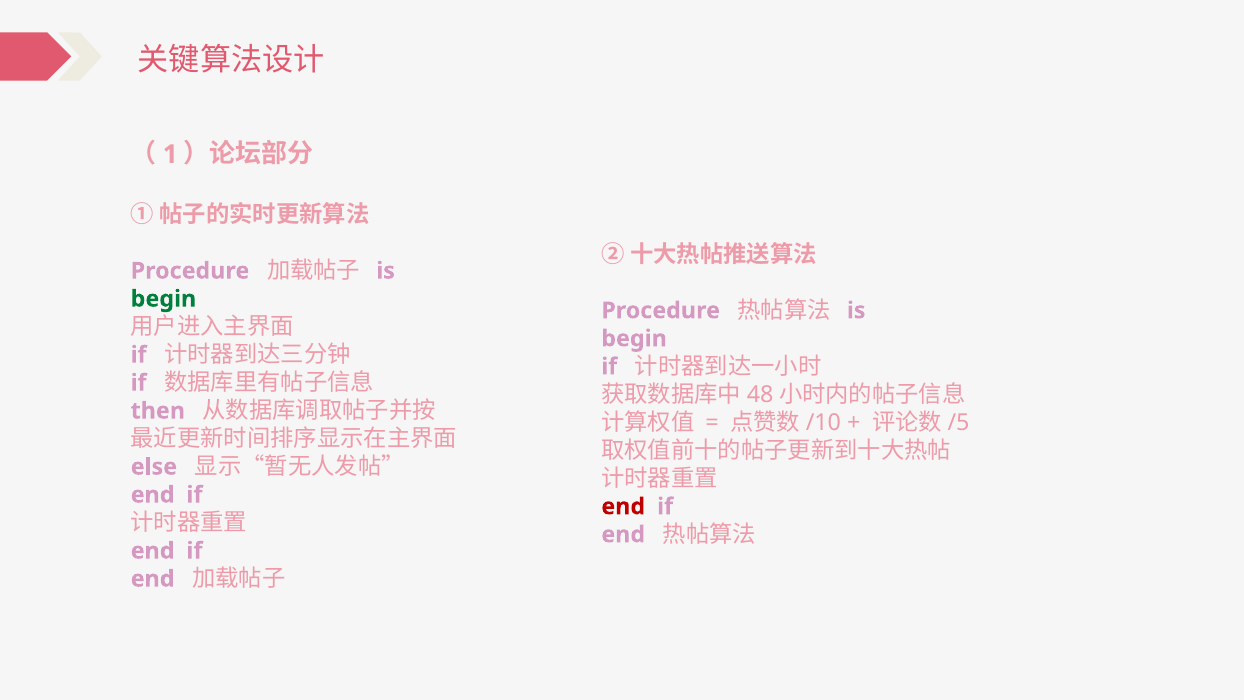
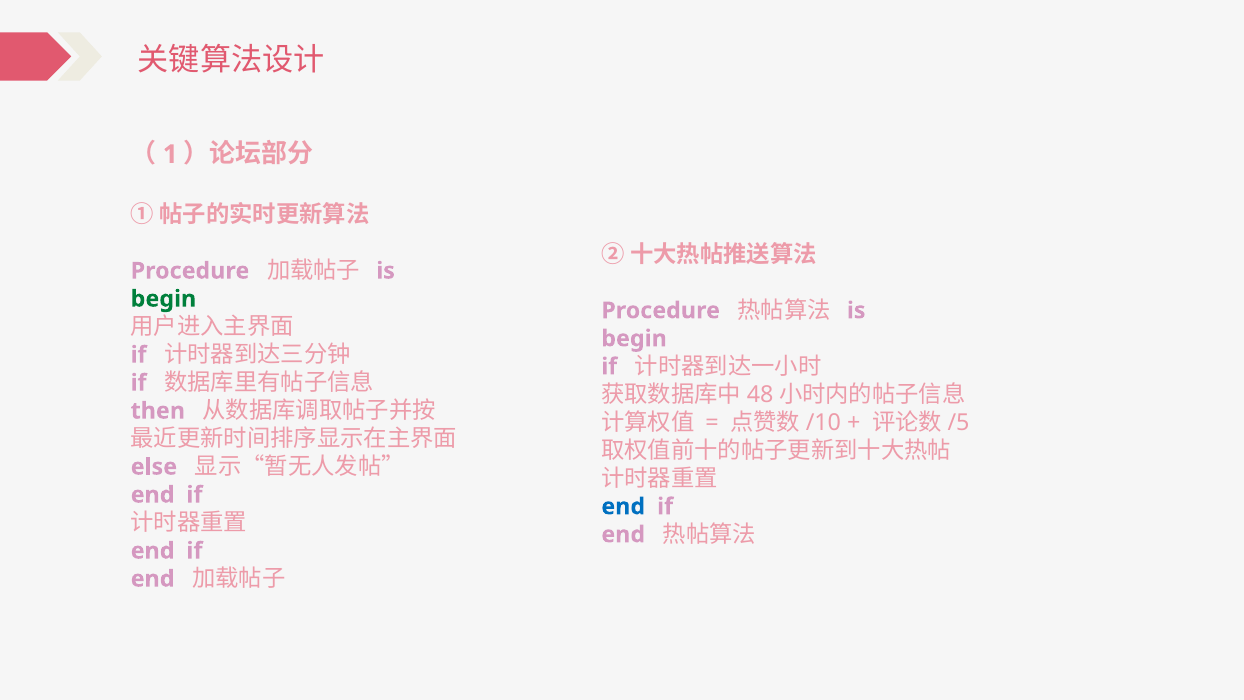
end colour: red -> blue (623, 506)
